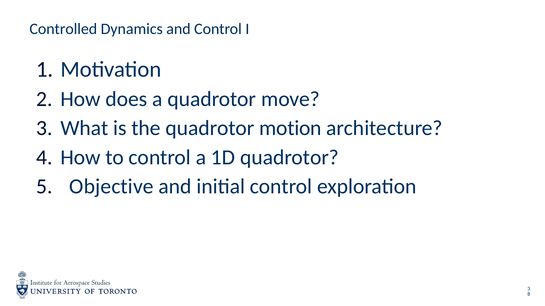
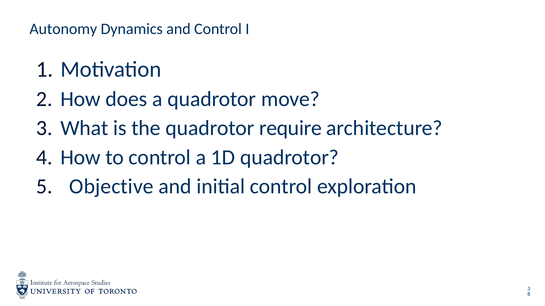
Controlled: Controlled -> Autonomy (63, 29)
motion: motion -> require (290, 128)
